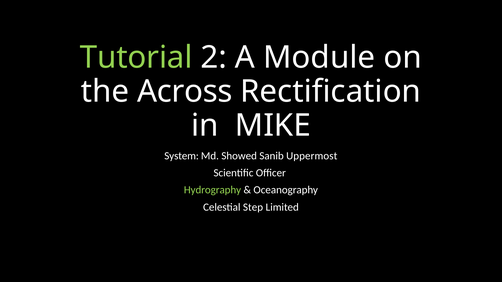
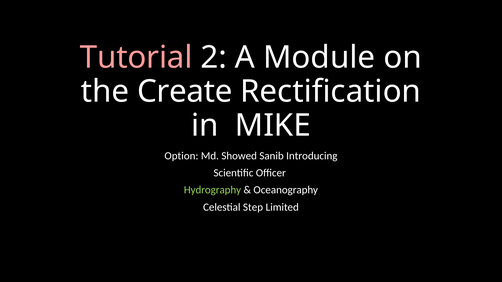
Tutorial colour: light green -> pink (136, 58)
Across: Across -> Create (185, 92)
System: System -> Option (181, 156)
Uppermost: Uppermost -> Introducing (312, 156)
